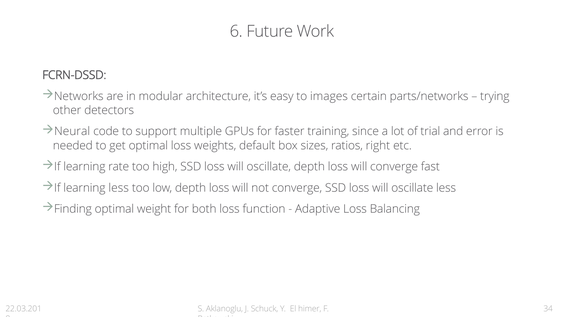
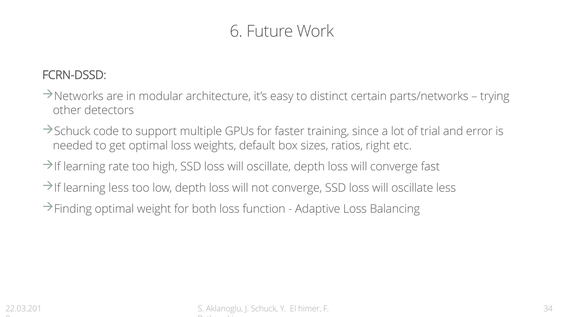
images: images -> distinct (329, 96)
Neural: Neural -> Schuck (72, 132)
